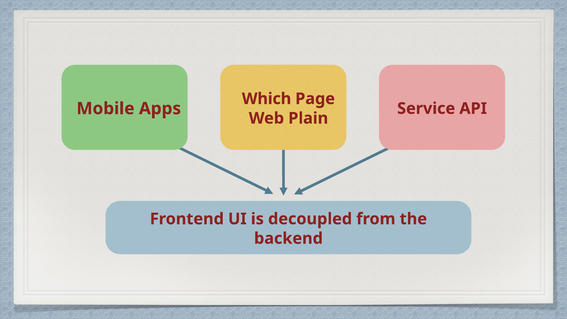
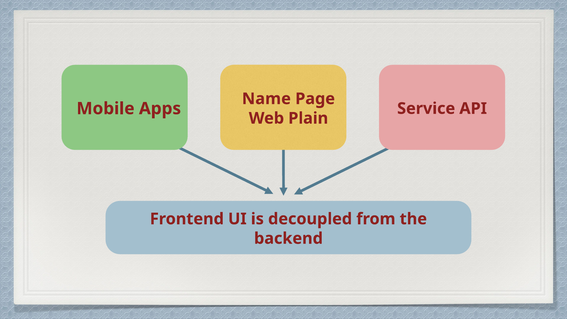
Which: Which -> Name (266, 99)
